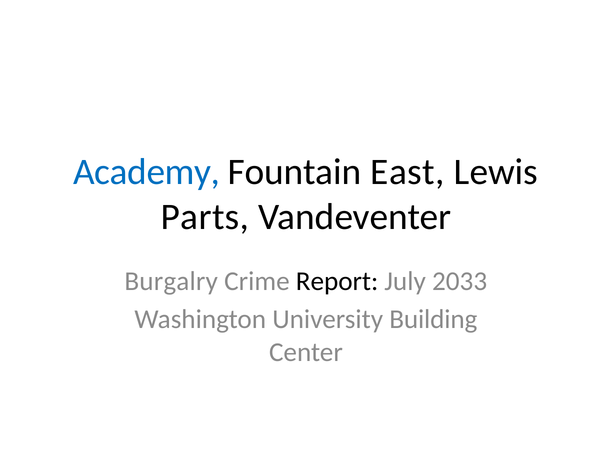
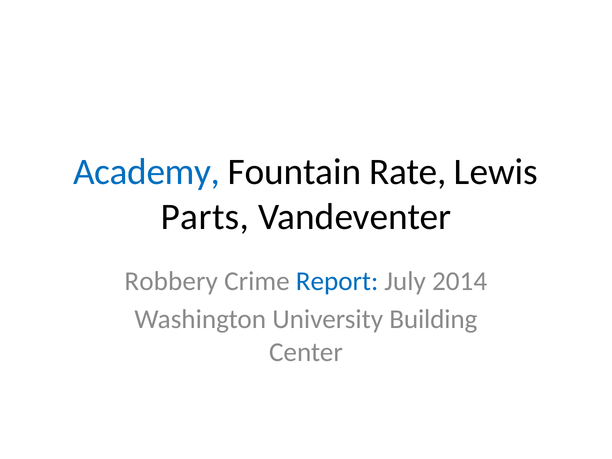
East: East -> Rate (408, 172)
Burgalry: Burgalry -> Robbery (171, 281)
Report colour: black -> blue (337, 281)
2033: 2033 -> 2014 (460, 281)
